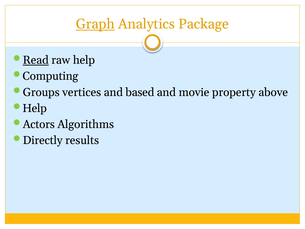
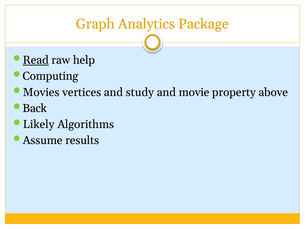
Graph underline: present -> none (95, 24)
Groups: Groups -> Movies (41, 92)
based: based -> study (140, 92)
Help: Help -> Back (35, 108)
Actors: Actors -> Likely (39, 124)
Directly: Directly -> Assume (43, 140)
